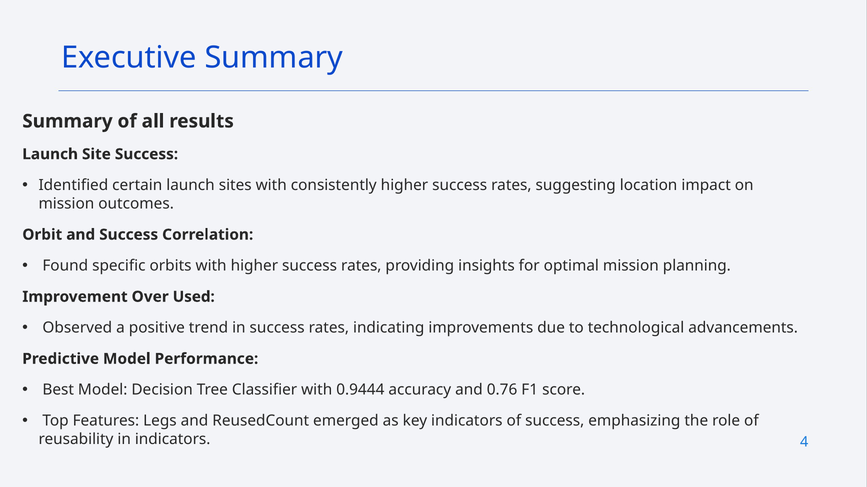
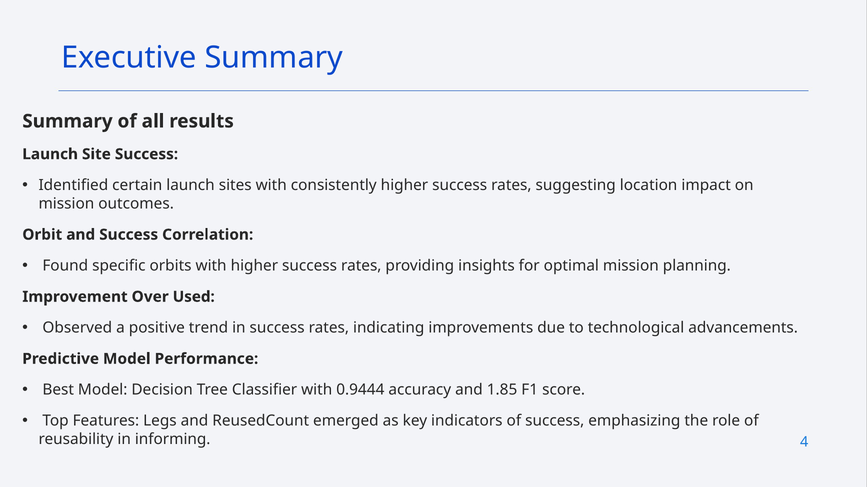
0.76: 0.76 -> 1.85 (502, 390)
in indicators: indicators -> informing (173, 440)
